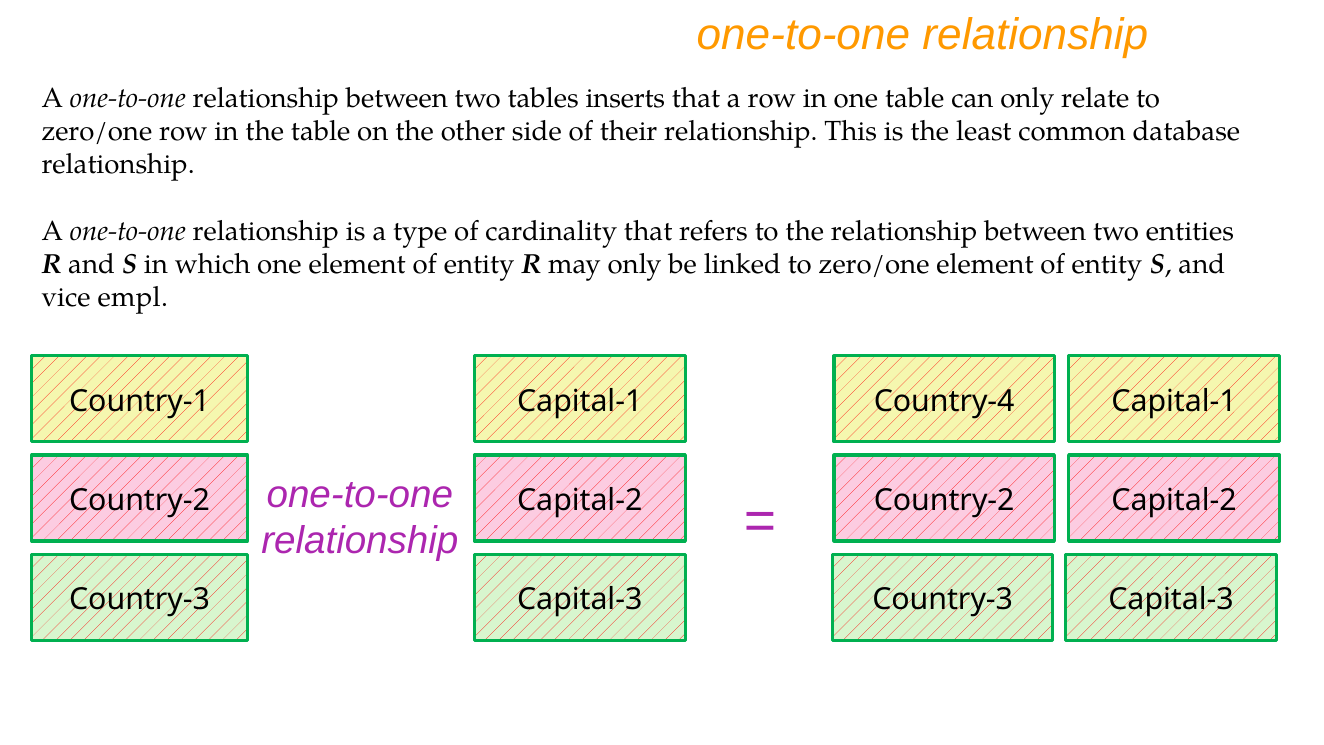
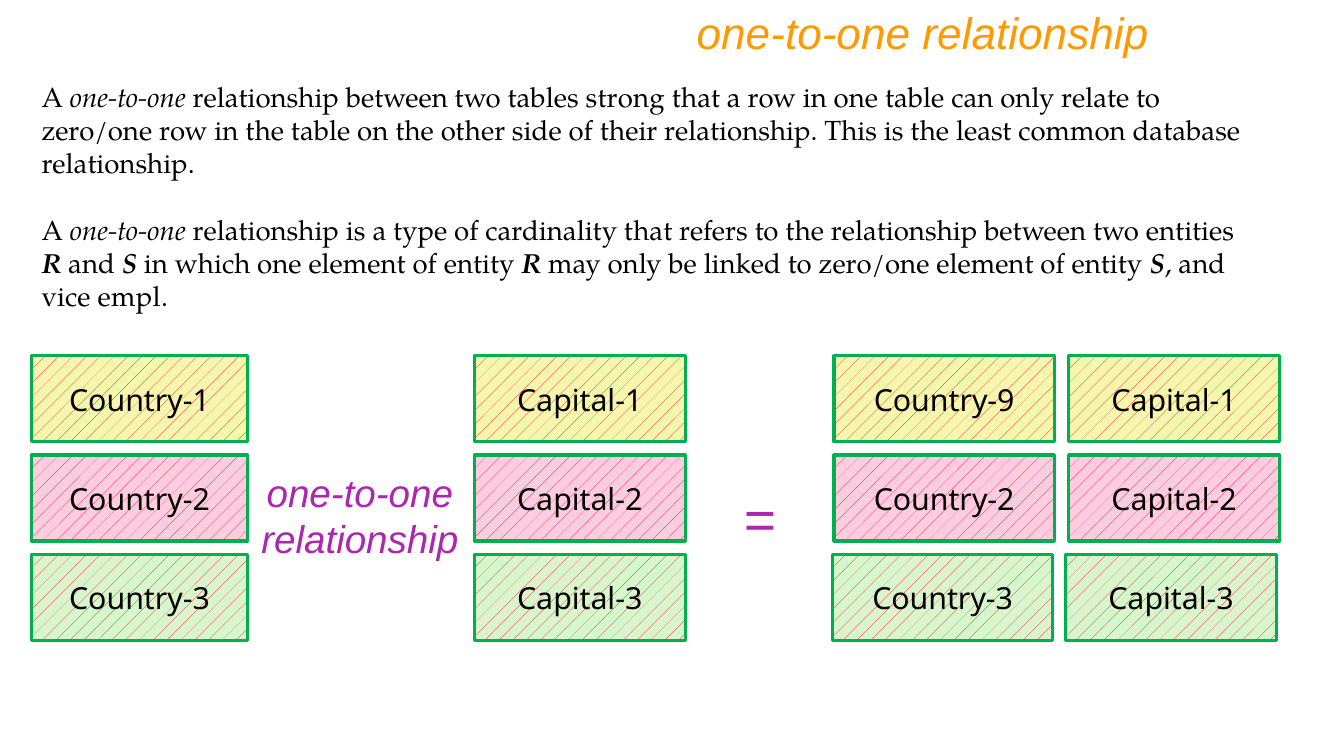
inserts: inserts -> strong (625, 99)
Country-4: Country-4 -> Country-9 (944, 401)
